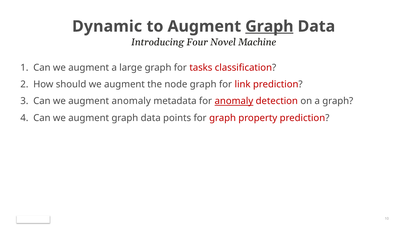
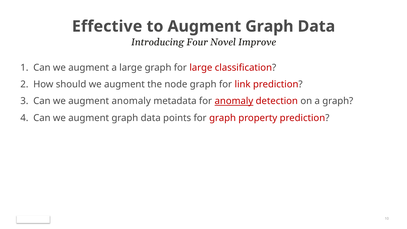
Dynamic: Dynamic -> Effective (107, 26)
Graph underline: present -> none (269, 26)
Machine: Machine -> Improve (257, 42)
for tasks: tasks -> large (201, 68)
